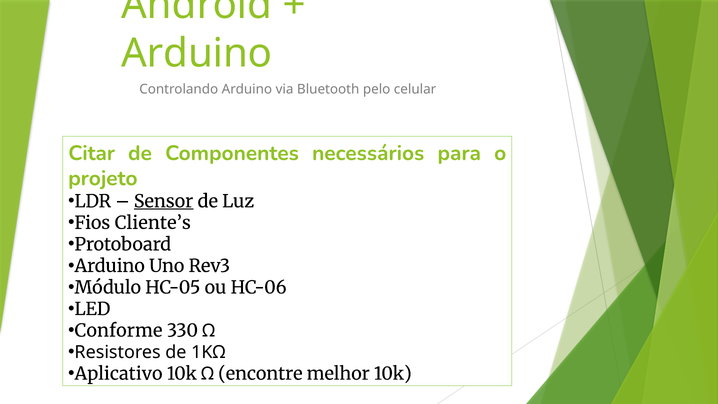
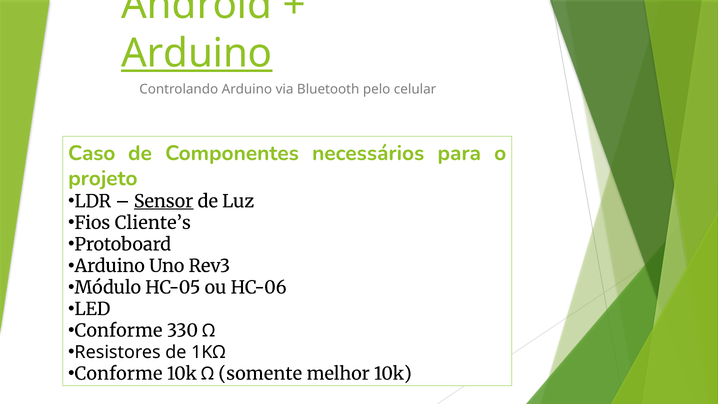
Arduino underline: none -> present (197, 53)
Citar: Citar -> Caso (92, 153)
Aplicativo: Aplicativo -> Conforme (118, 374)
encontre: encontre -> somente (260, 374)
